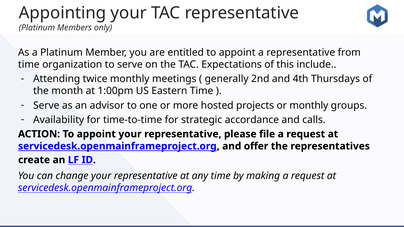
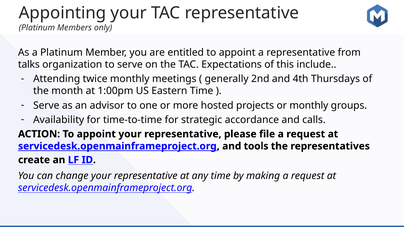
time: time -> talks (29, 65)
offer: offer -> tools (256, 146)
